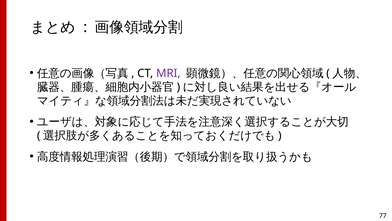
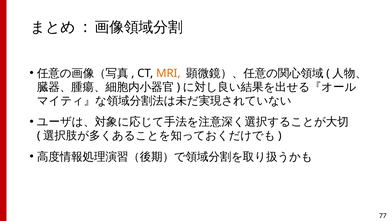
MRI colour: purple -> orange (168, 73)
